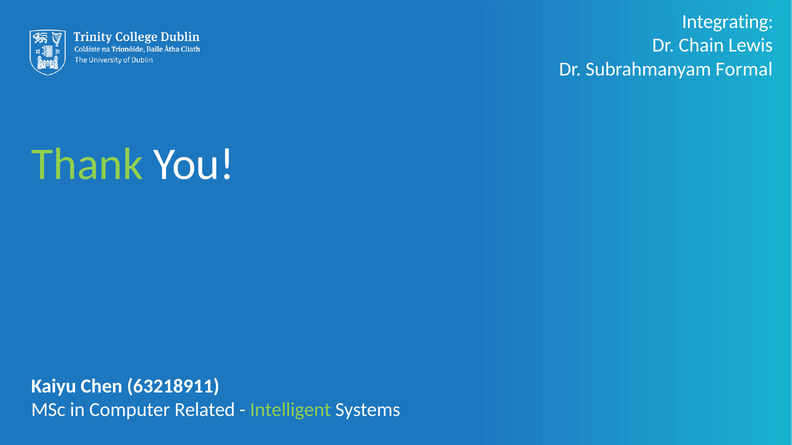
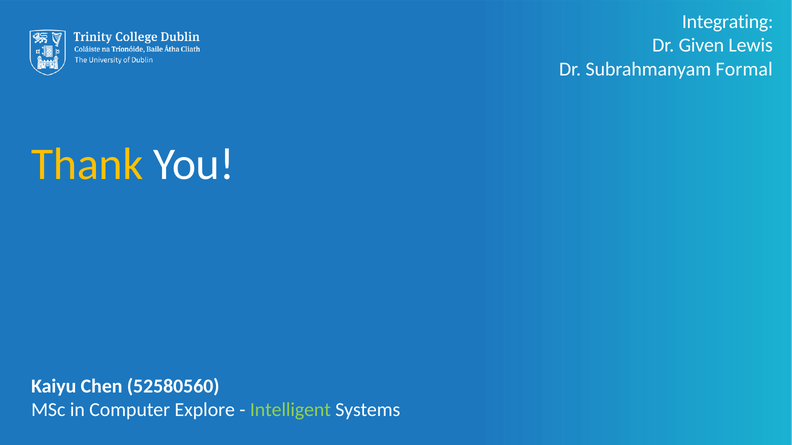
Chain: Chain -> Given (701, 45)
Thank colour: light green -> yellow (87, 164)
63218911: 63218911 -> 52580560 (173, 387)
Related: Related -> Explore (205, 410)
